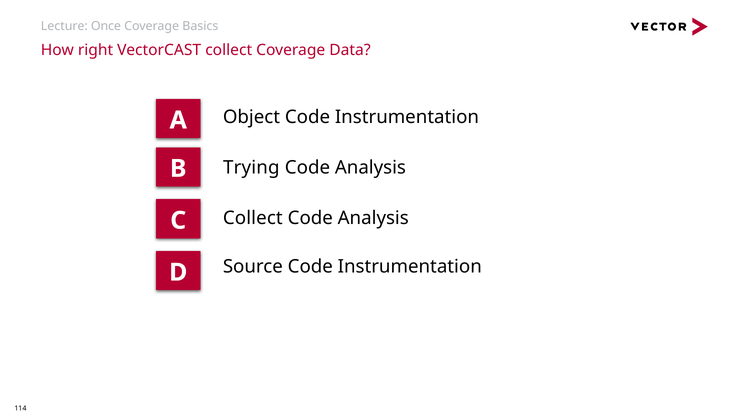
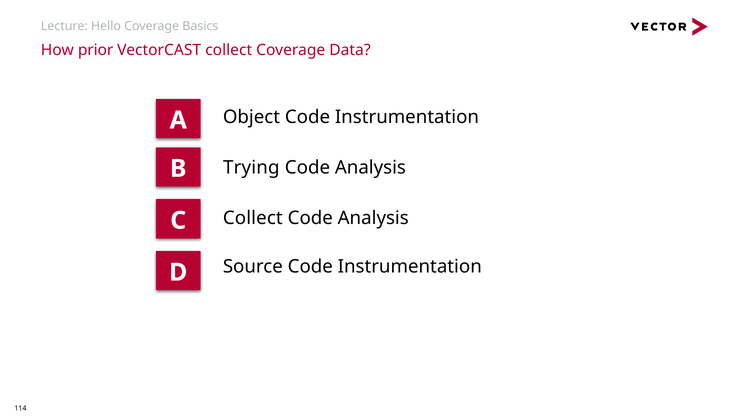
Once: Once -> Hello (106, 26)
right: right -> prior (96, 50)
